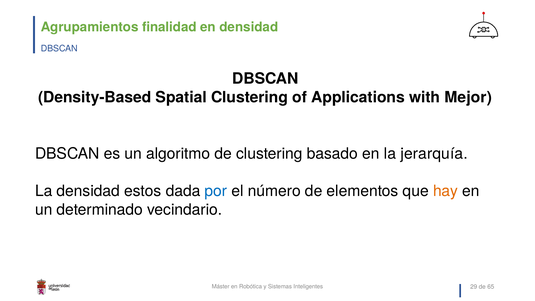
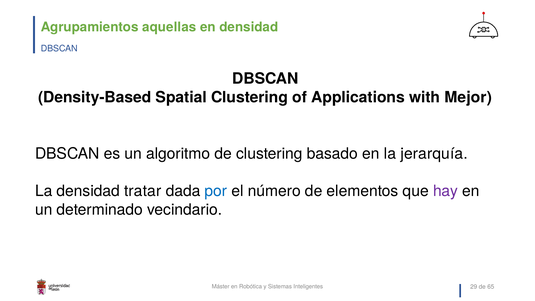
finalidad: finalidad -> aquellas (169, 27)
estos: estos -> tratar (143, 191)
hay colour: orange -> purple (445, 191)
